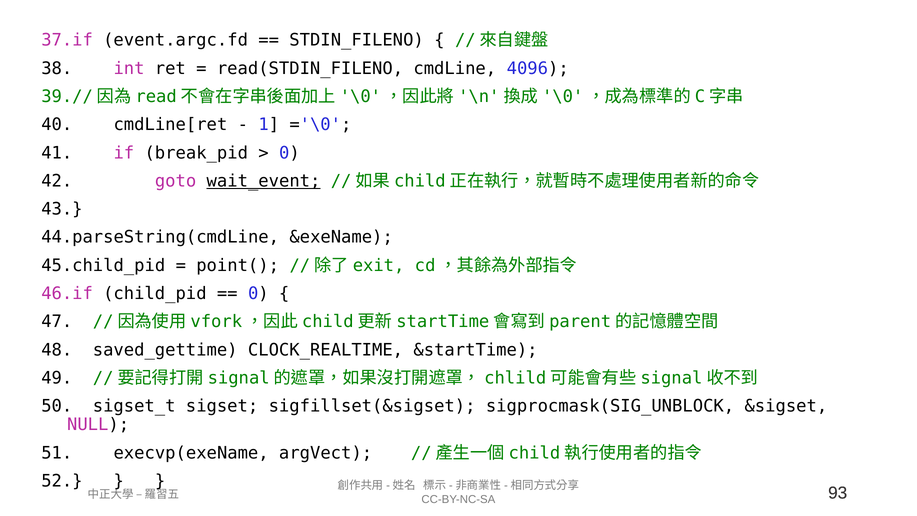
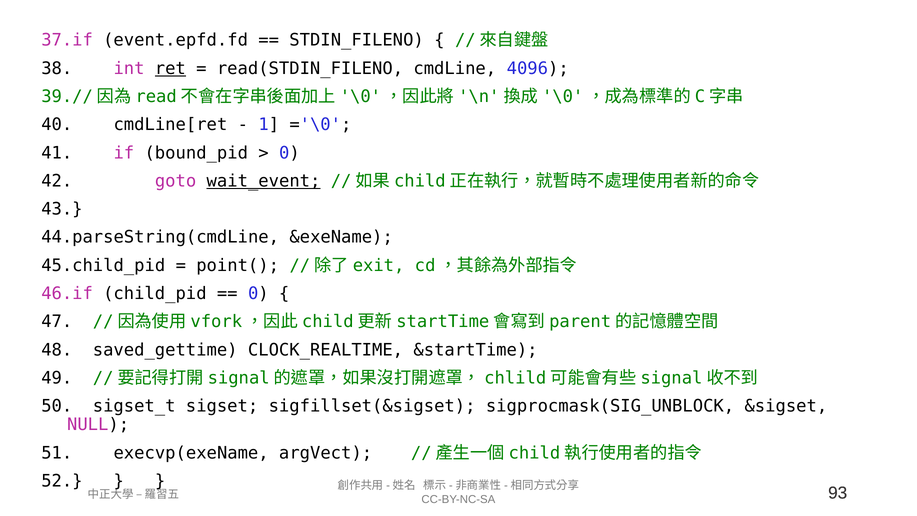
event.argc.fd: event.argc.fd -> event.epfd.fd (176, 40)
ret underline: none -> present (170, 68)
break_pid: break_pid -> bound_pid (196, 153)
